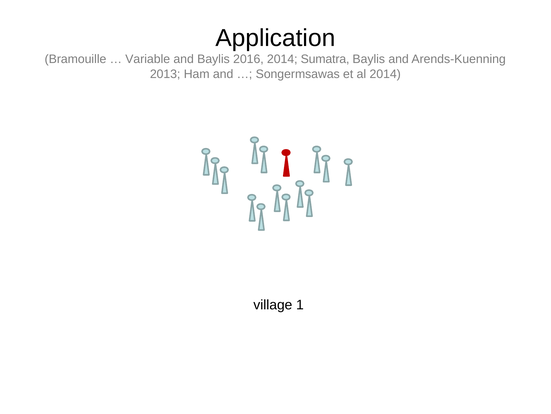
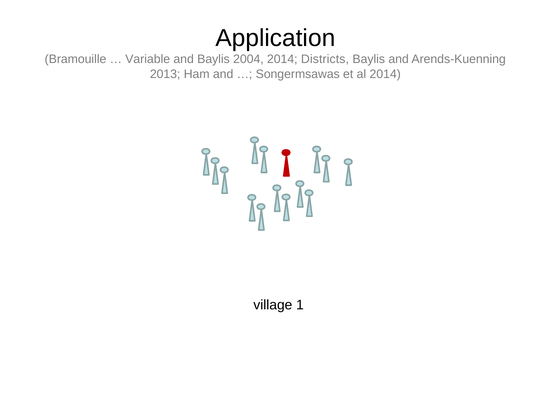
2016: 2016 -> 2004 (248, 59)
Sumatra: Sumatra -> Districts (325, 59)
